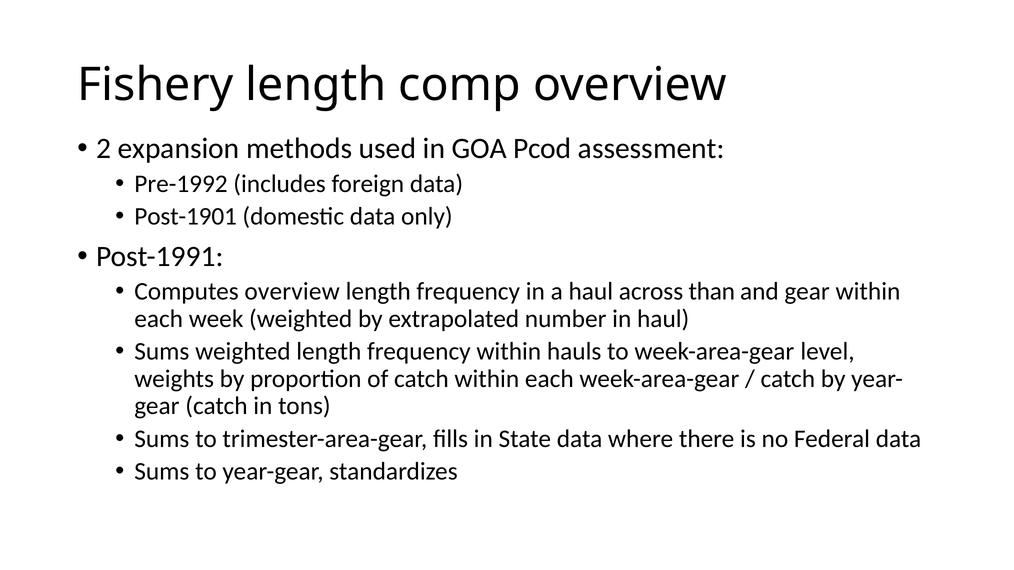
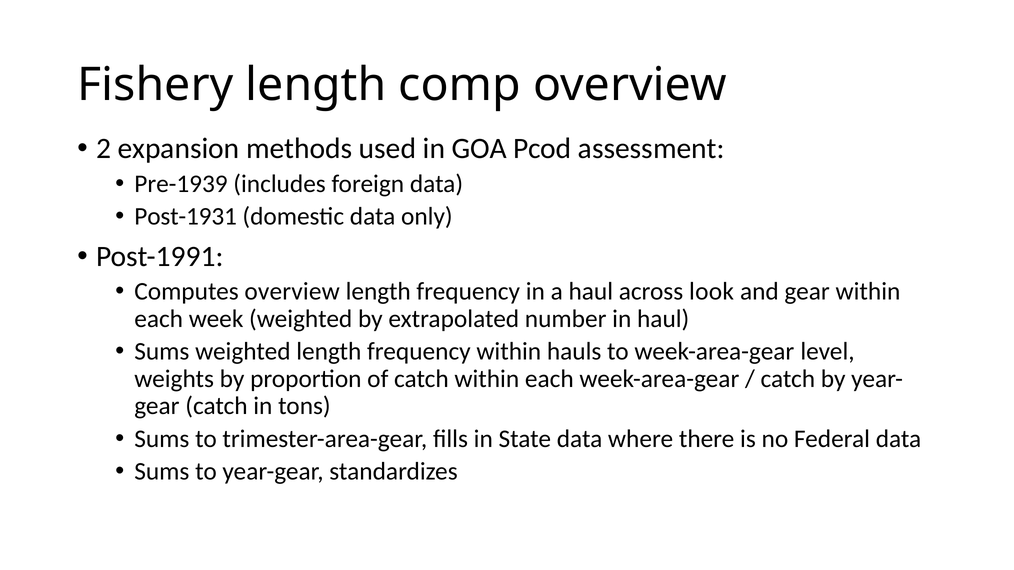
Pre-1992: Pre-1992 -> Pre-1939 (181, 184)
Post-1901: Post-1901 -> Post-1931 (186, 216)
than: than -> look (711, 292)
